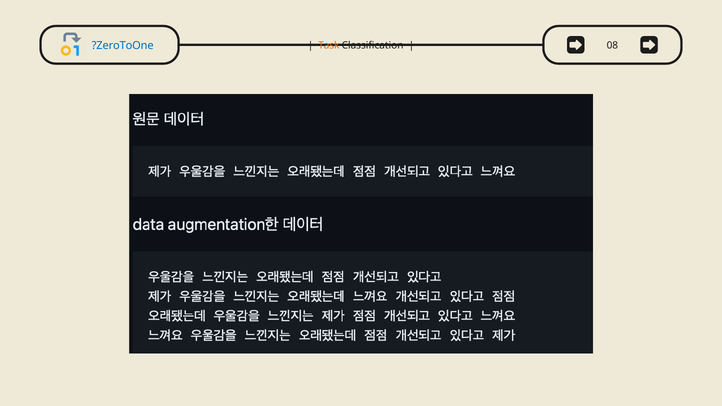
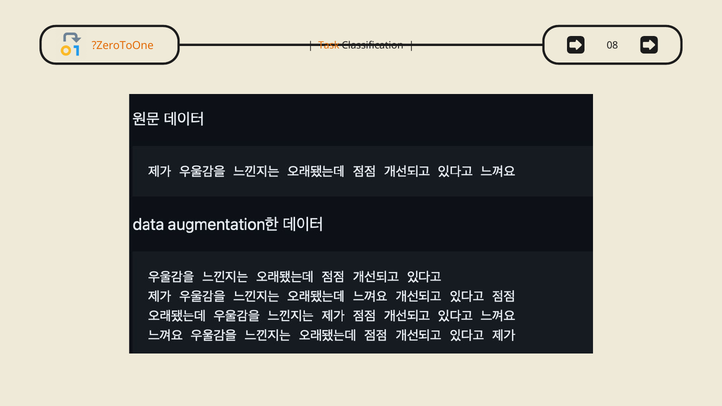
?ZeroToOne colour: blue -> orange (123, 46)
